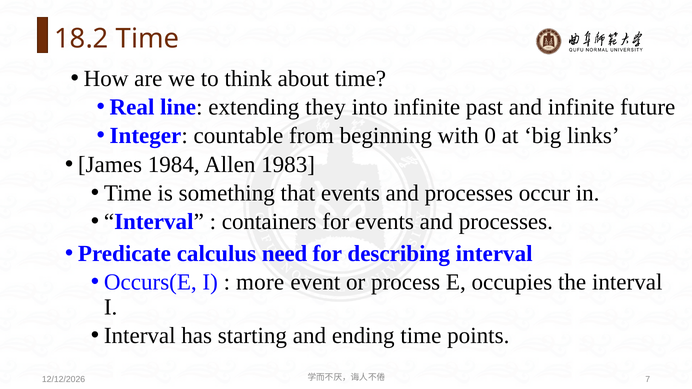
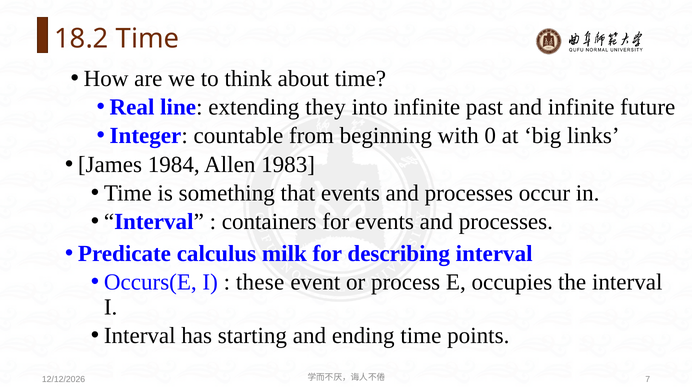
need: need -> milk (284, 254)
more: more -> these (260, 282)
